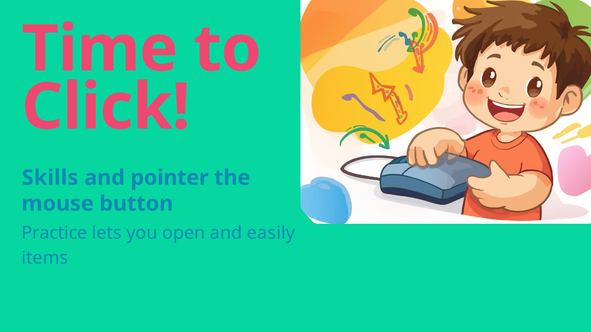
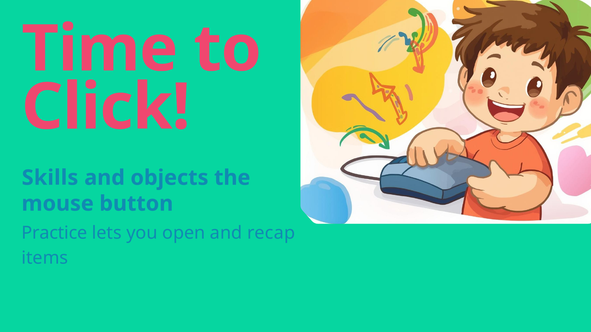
pointer: pointer -> objects (169, 178)
easily: easily -> recap (271, 233)
